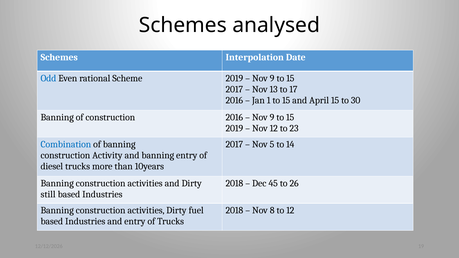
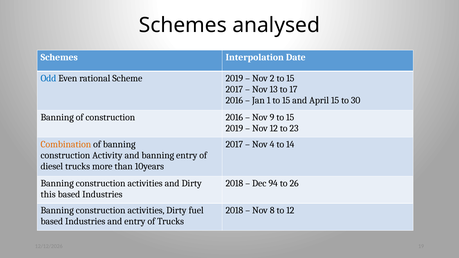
9: 9 -> 2 (272, 78)
Combination colour: blue -> orange (66, 145)
5: 5 -> 4 (272, 145)
45: 45 -> 94 (273, 183)
still: still -> this (48, 194)
